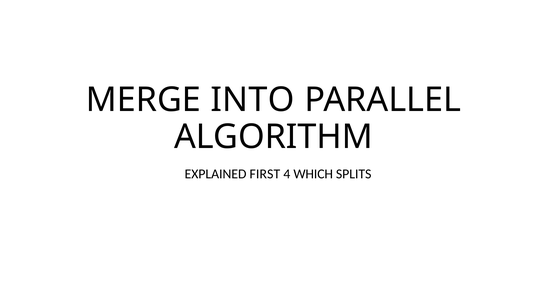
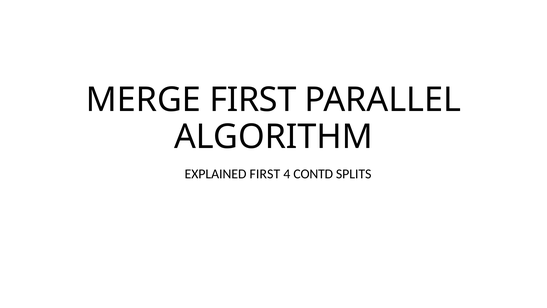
MERGE INTO: INTO -> FIRST (253, 100)
WHICH: WHICH -> CONTD (313, 174)
